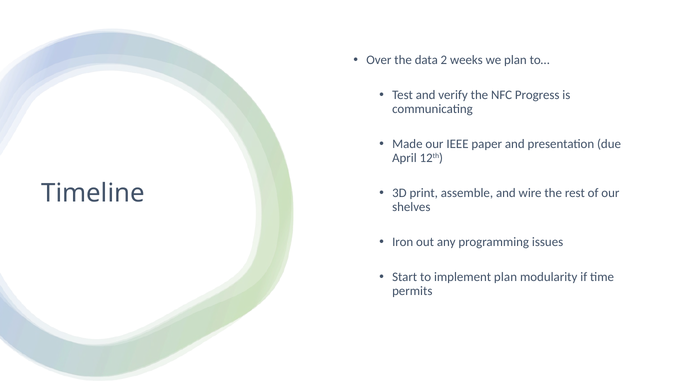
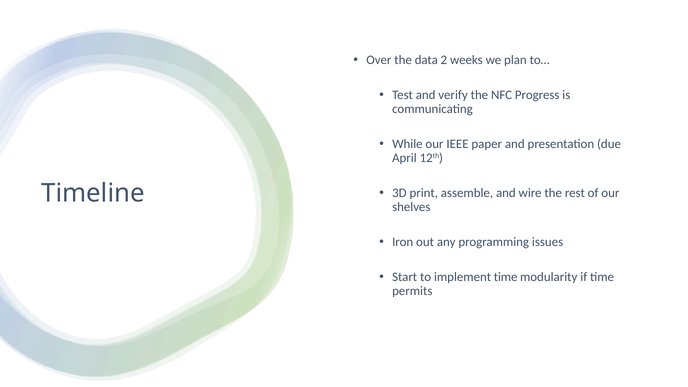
Made: Made -> While (407, 144)
implement plan: plan -> time (506, 277)
